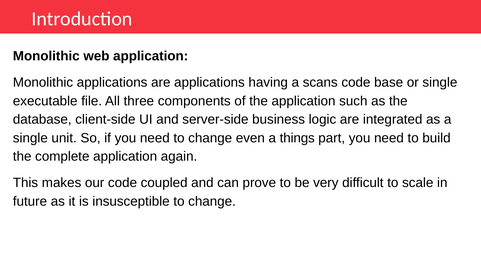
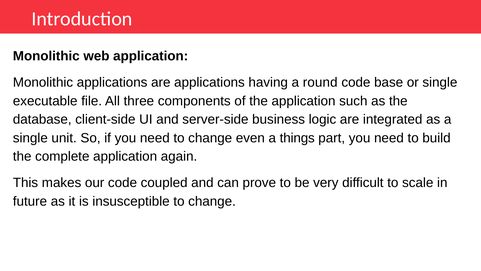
scans: scans -> round (320, 82)
